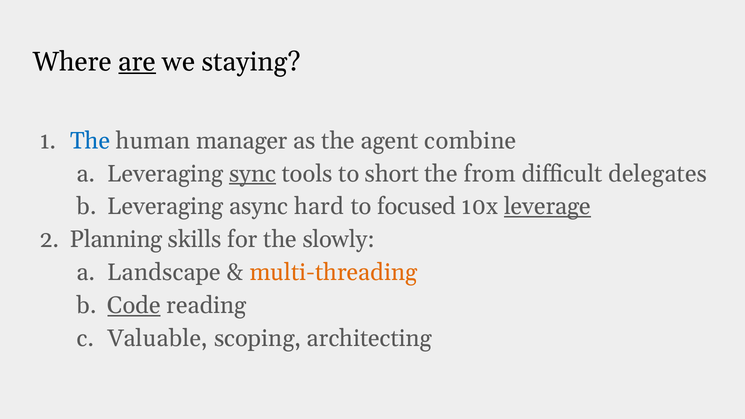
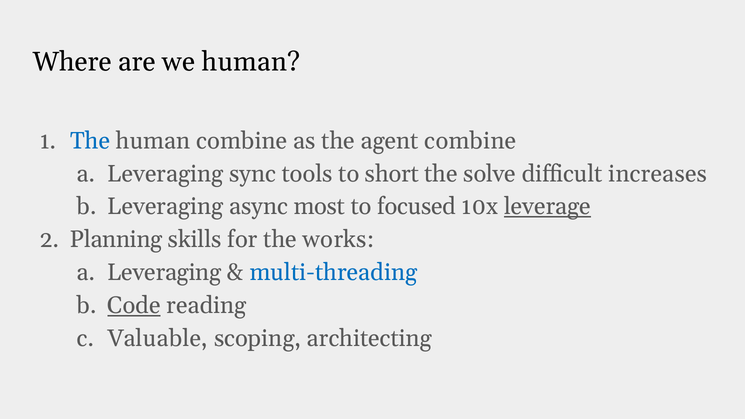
are underline: present -> none (137, 62)
we staying: staying -> human (251, 62)
human manager: manager -> combine (242, 141)
sync underline: present -> none (253, 174)
from: from -> solve (490, 174)
delegates: delegates -> increases (658, 174)
hard: hard -> most (319, 207)
slowly: slowly -> works (339, 240)
Landscape: Landscape -> Leveraging (164, 272)
multi-threading colour: orange -> blue (333, 272)
